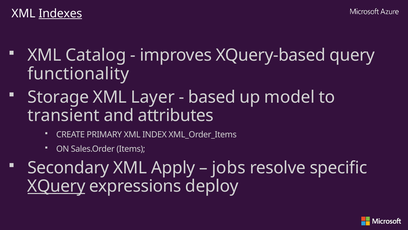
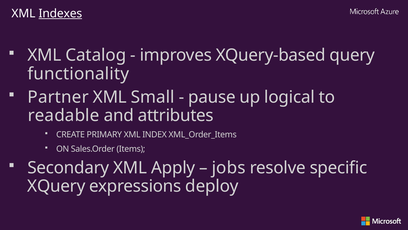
Storage: Storage -> Partner (58, 97)
Layer: Layer -> Small (153, 97)
based: based -> pause (212, 97)
model: model -> logical (290, 97)
transient: transient -> readable (64, 115)
XQuery underline: present -> none (56, 186)
